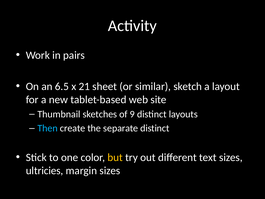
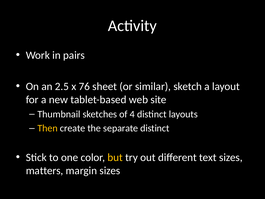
6.5: 6.5 -> 2.5 (62, 86)
21: 21 -> 76 (84, 86)
9: 9 -> 4 (132, 114)
Then colour: light blue -> yellow (48, 128)
ultricies: ultricies -> matters (45, 170)
